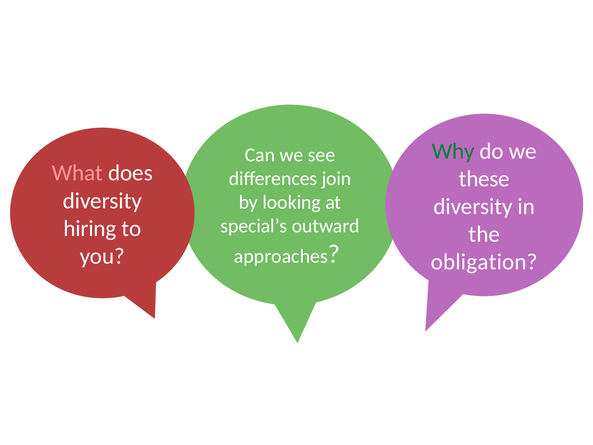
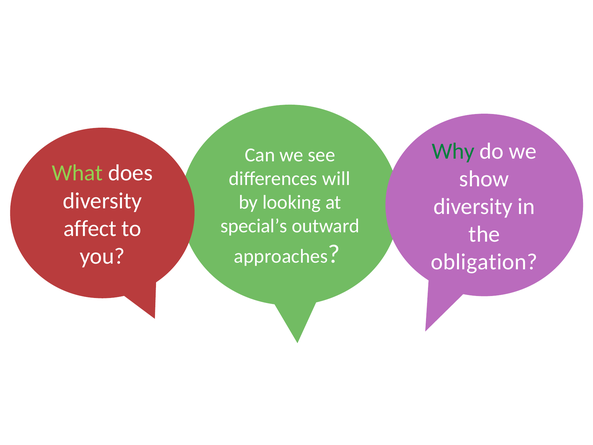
What colour: pink -> light green (77, 173)
these: these -> show (484, 179)
join: join -> will (336, 179)
hiring: hiring -> affect (90, 228)
